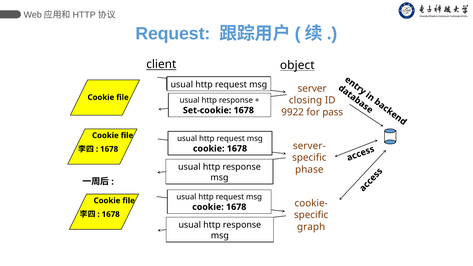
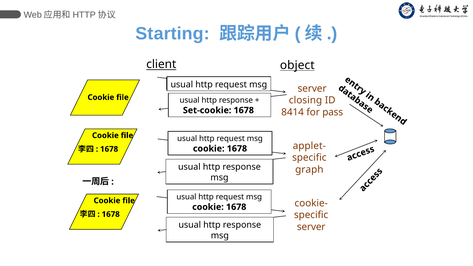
Request: Request -> Starting (173, 34)
9922: 9922 -> 8414 (293, 112)
server-: server- -> applet- (309, 146)
phase: phase -> graph (309, 170)
graph: graph -> server (311, 227)
